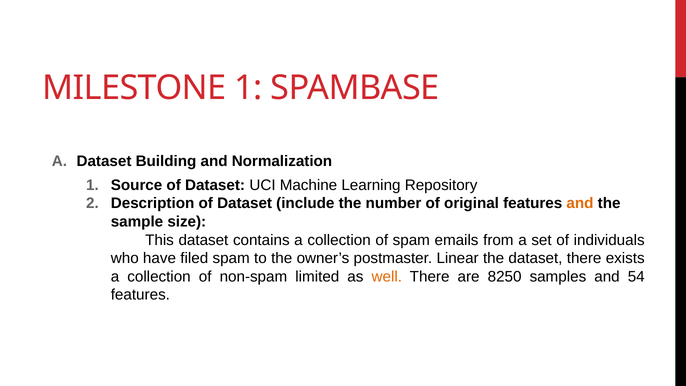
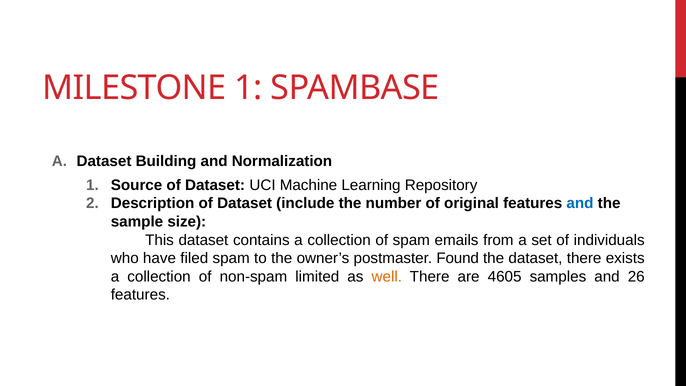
and colour: orange -> blue (580, 203)
Linear: Linear -> Found (458, 258)
8250: 8250 -> 4605 (505, 276)
54: 54 -> 26 (636, 276)
